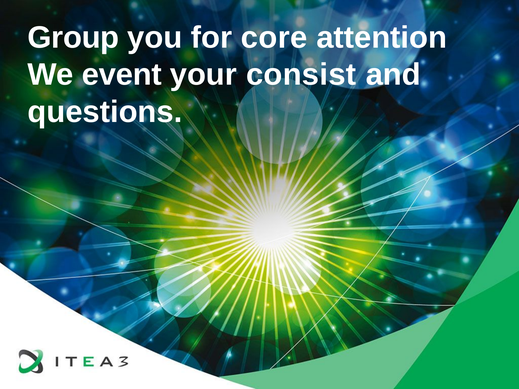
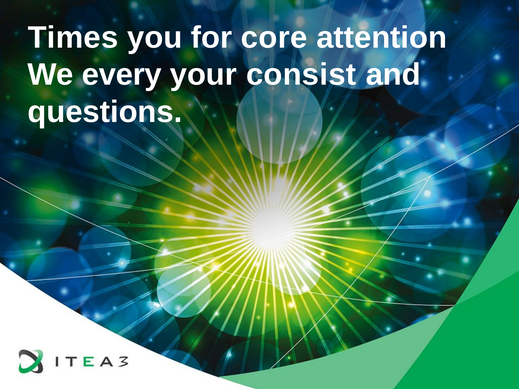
Group: Group -> Times (73, 38)
event: event -> every (122, 75)
